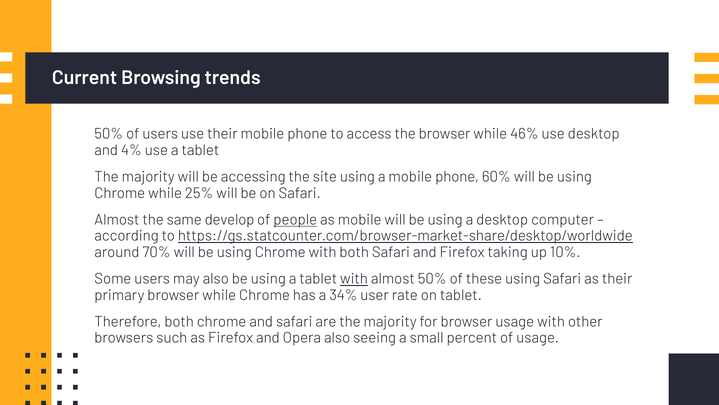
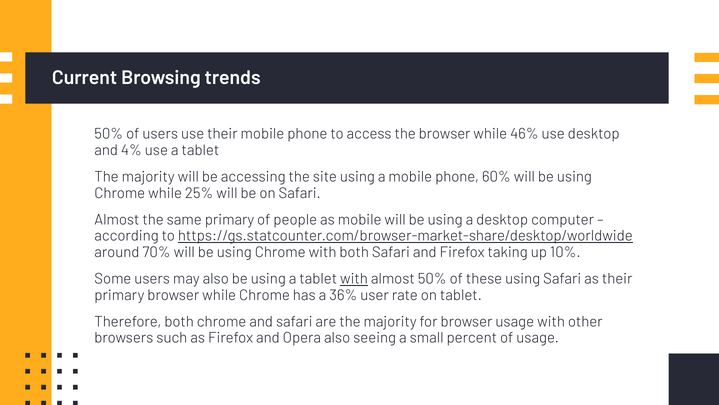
same develop: develop -> primary (229, 219)
people underline: present -> none (295, 219)
34%: 34% -> 36% (343, 295)
